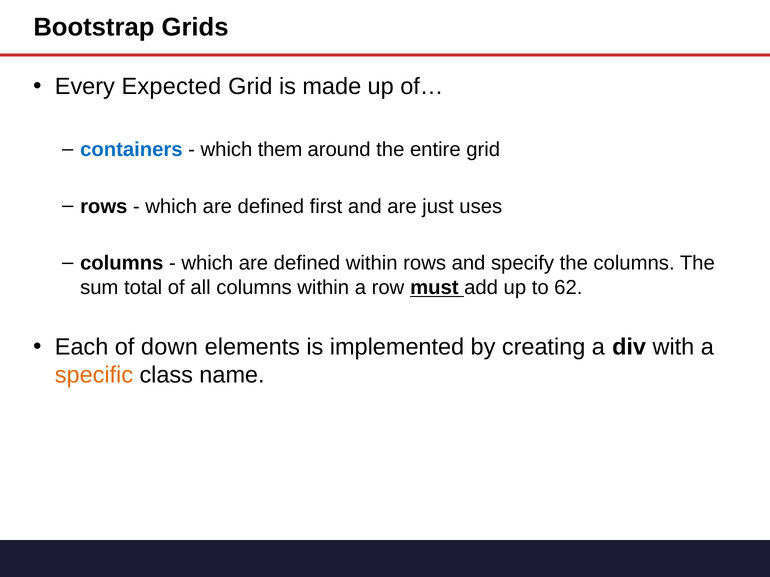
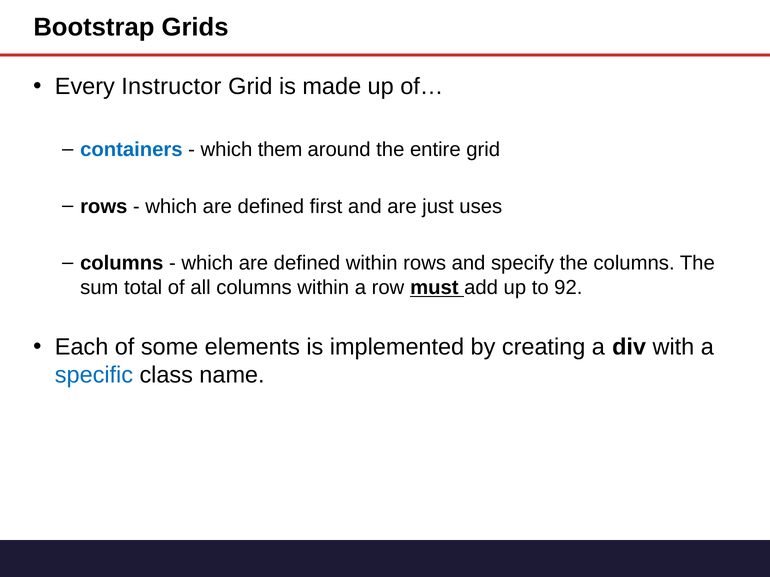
Expected: Expected -> Instructor (171, 87)
62: 62 -> 92 (568, 288)
down: down -> some (170, 347)
specific colour: orange -> blue (94, 376)
